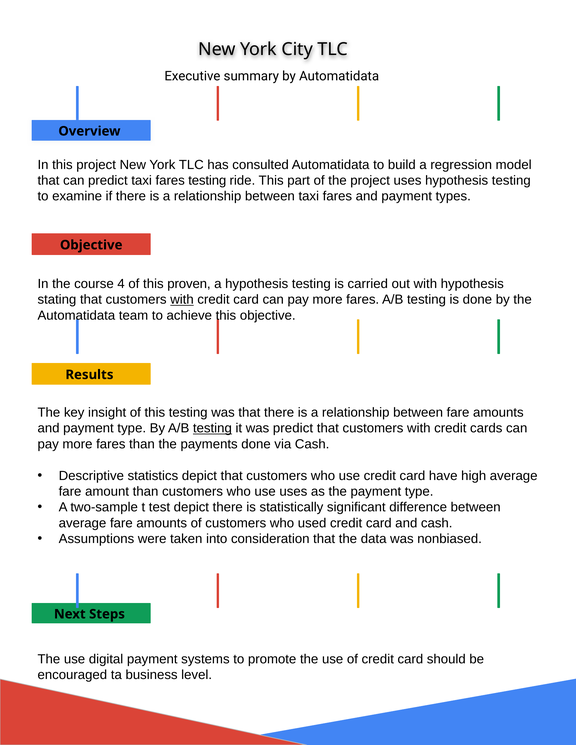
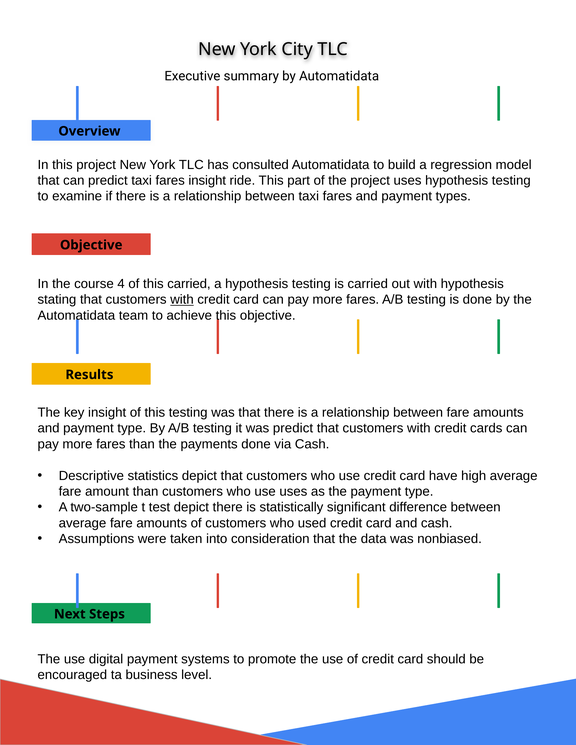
fares testing: testing -> insight (207, 181)
this proven: proven -> carried (189, 284)
testing underline: present -> none (212, 428)
